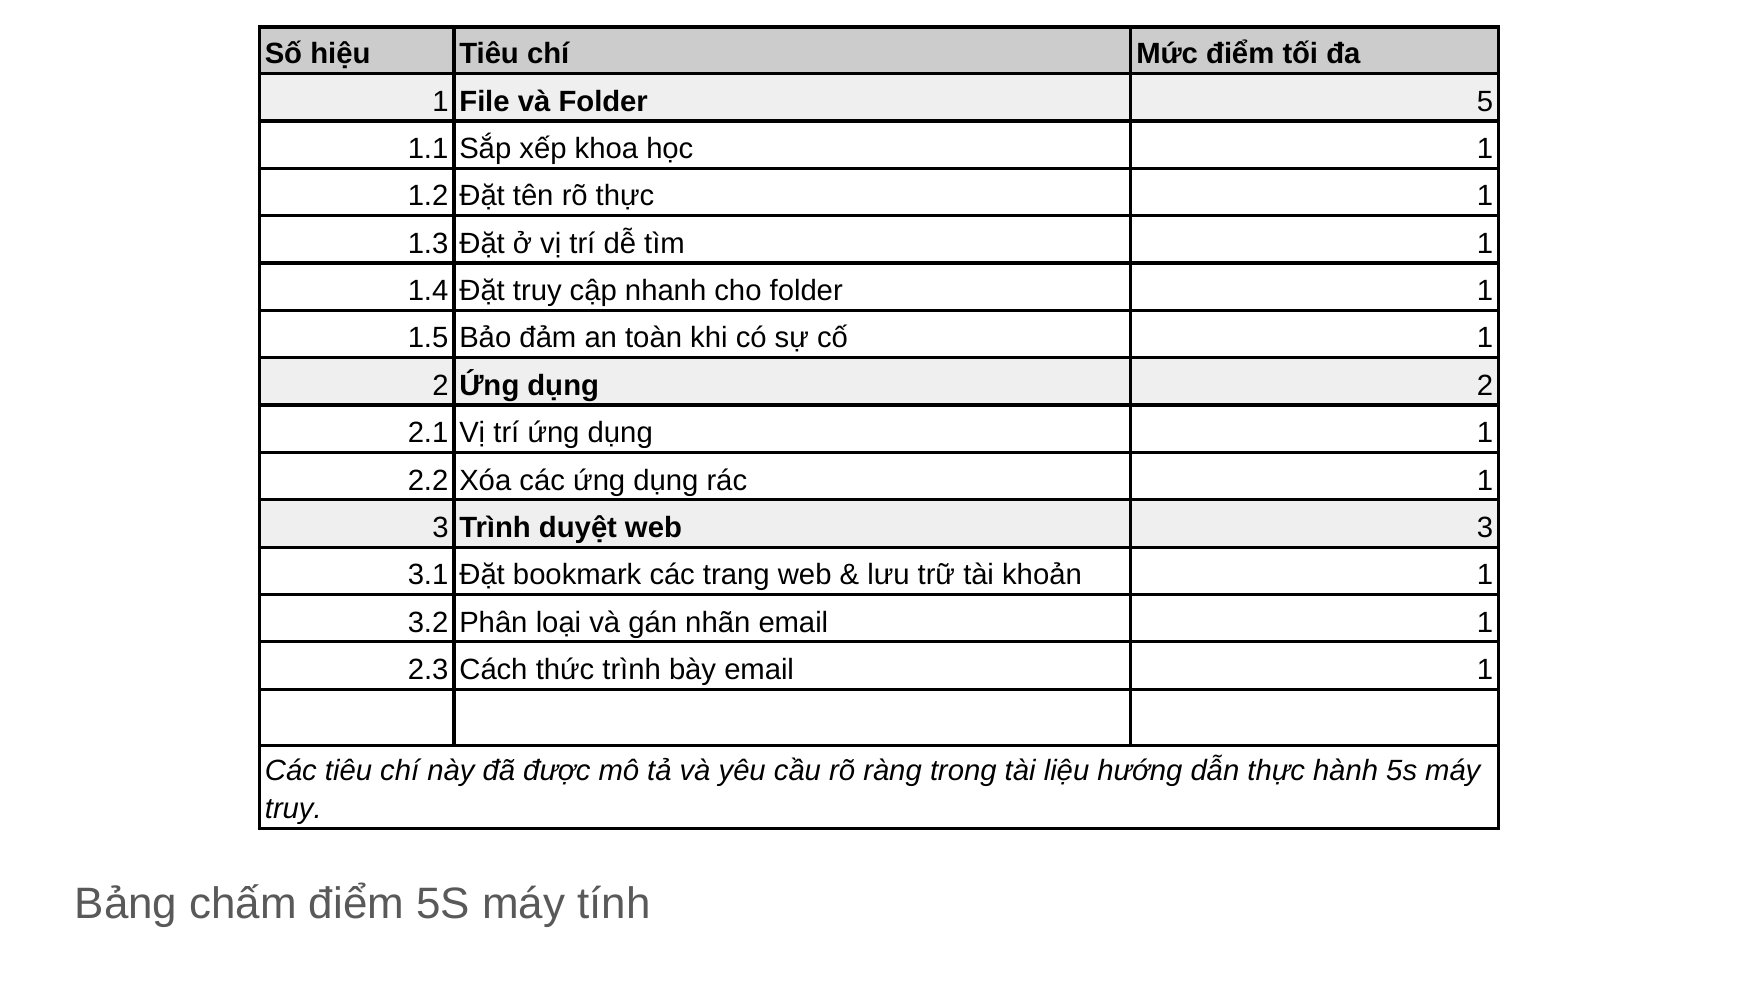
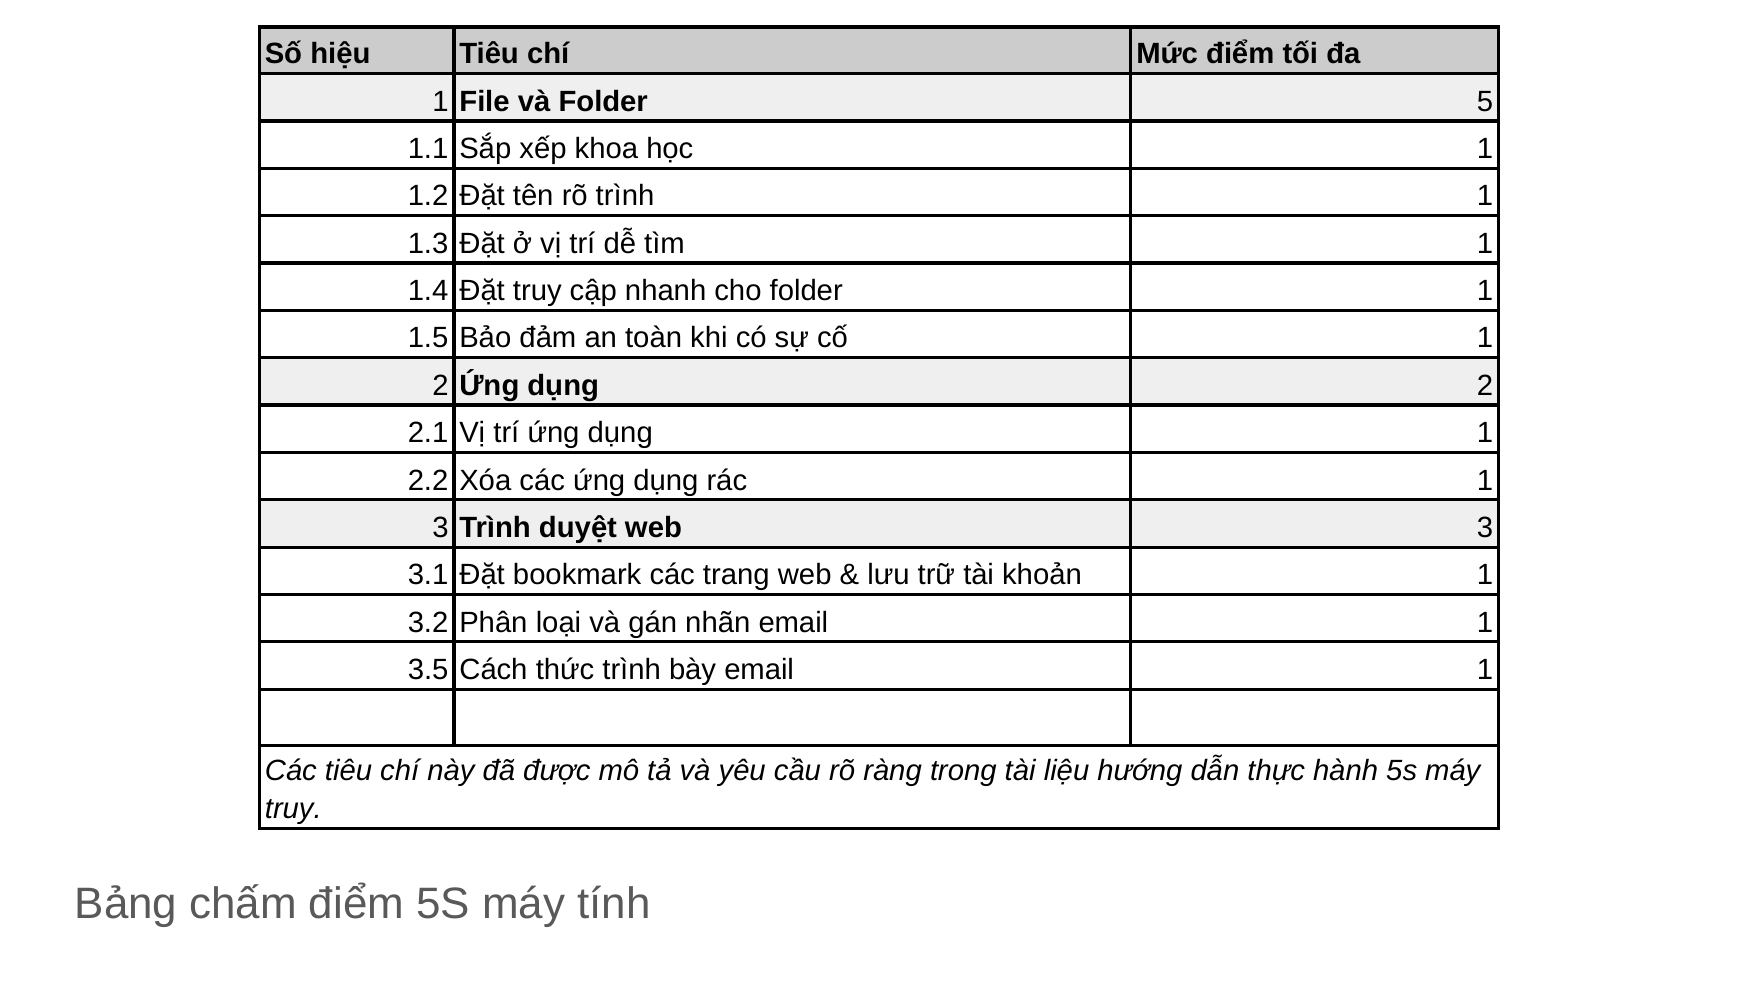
rõ thực: thực -> trình (625, 196)
2.3: 2.3 -> 3.5 (428, 670)
